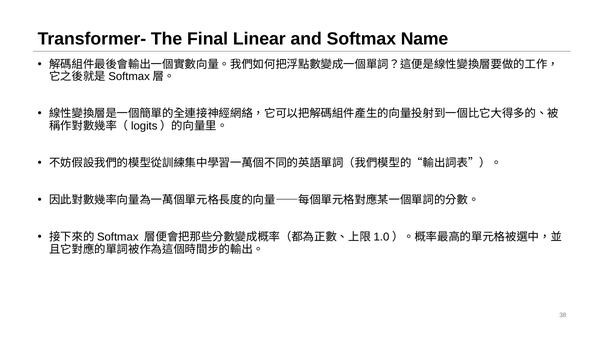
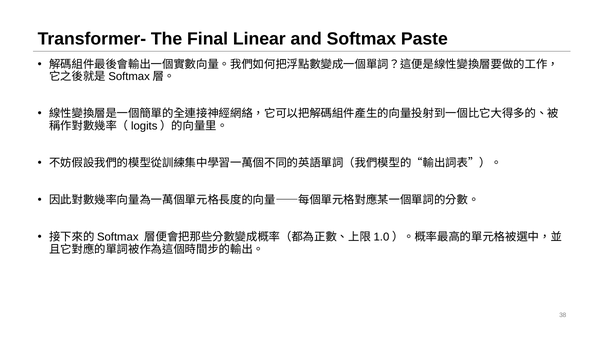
Name: Name -> Paste (424, 39)
